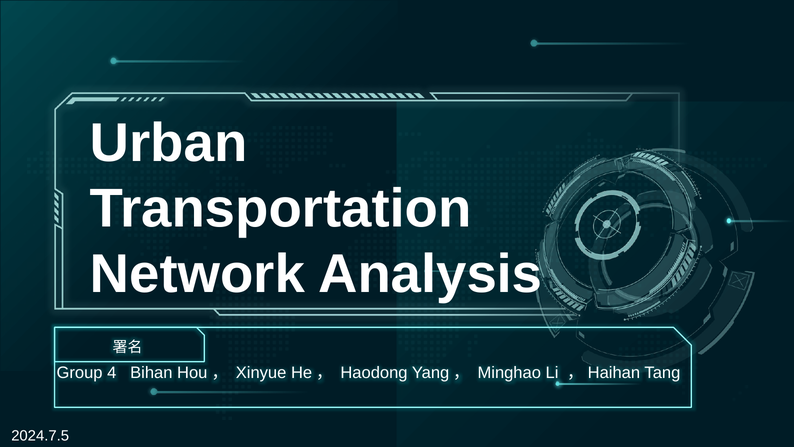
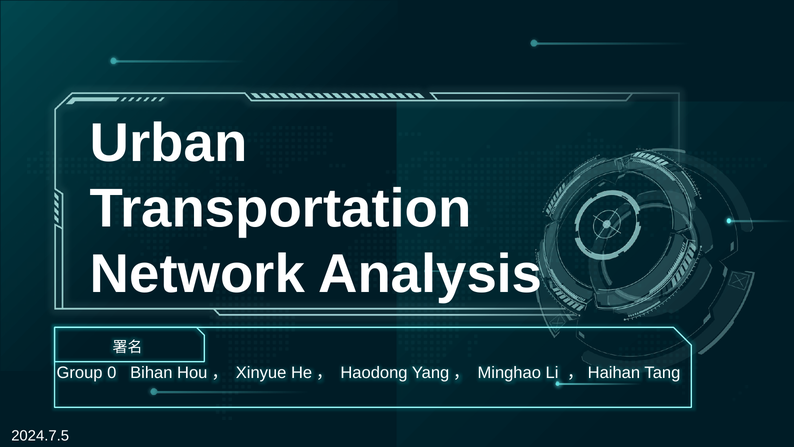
4: 4 -> 0 (112, 373)
